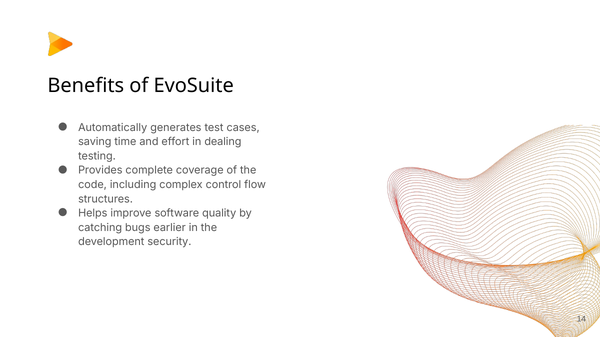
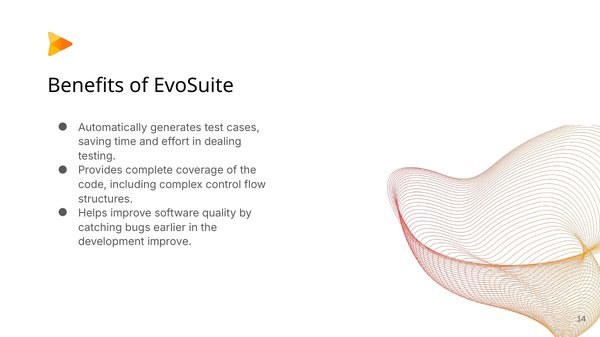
development security: security -> improve (169, 242)
